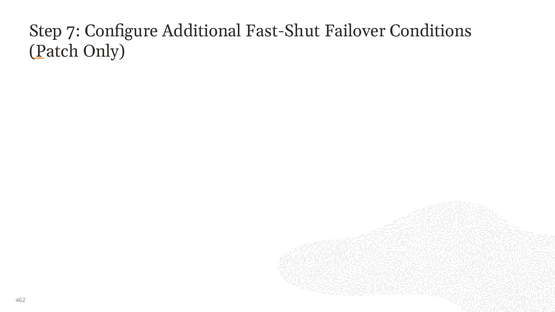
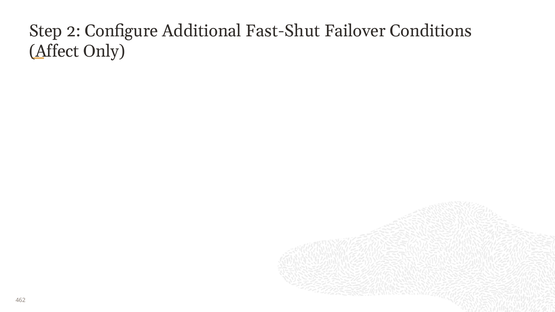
7: 7 -> 2 (74, 31)
Patch: Patch -> Affect (54, 51)
